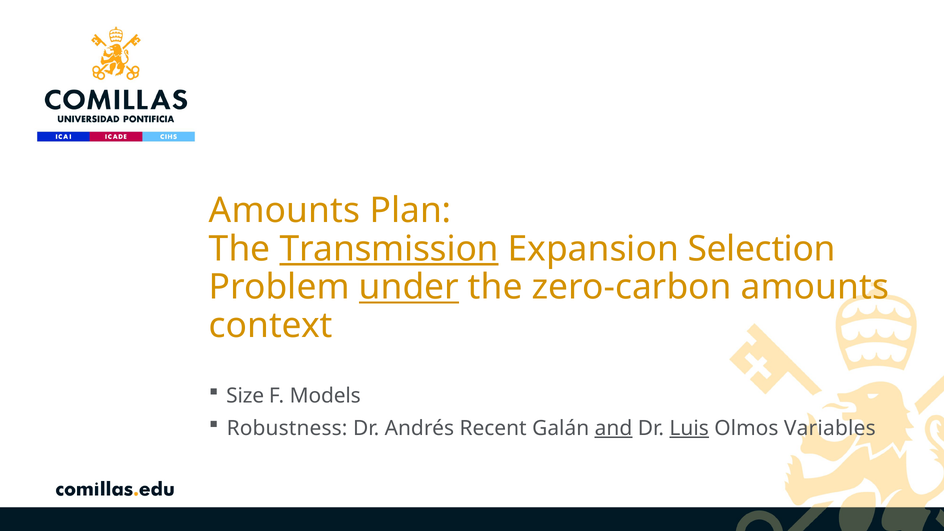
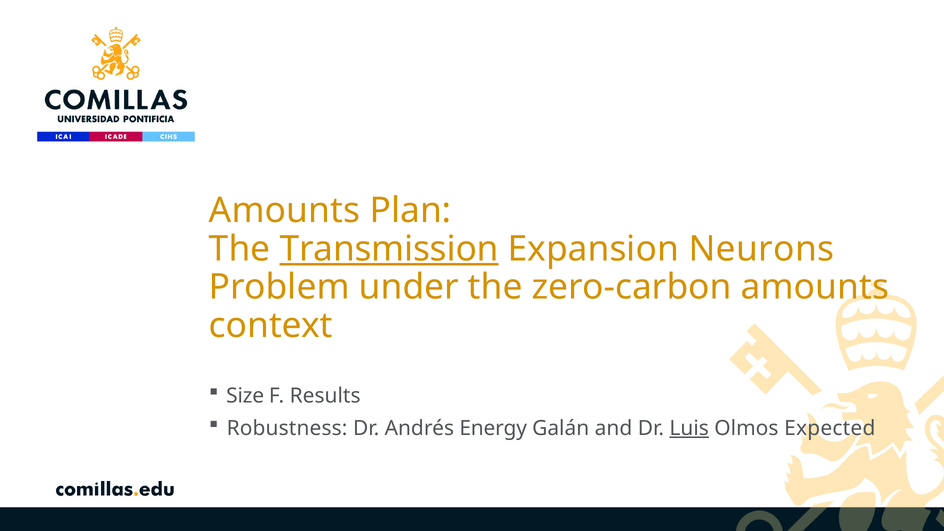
Selection: Selection -> Neurons (761, 249)
under underline: present -> none (409, 287)
Models: Models -> Results (325, 396)
Recent: Recent -> Energy (493, 428)
and underline: present -> none (613, 428)
Variables: Variables -> Expected (830, 428)
